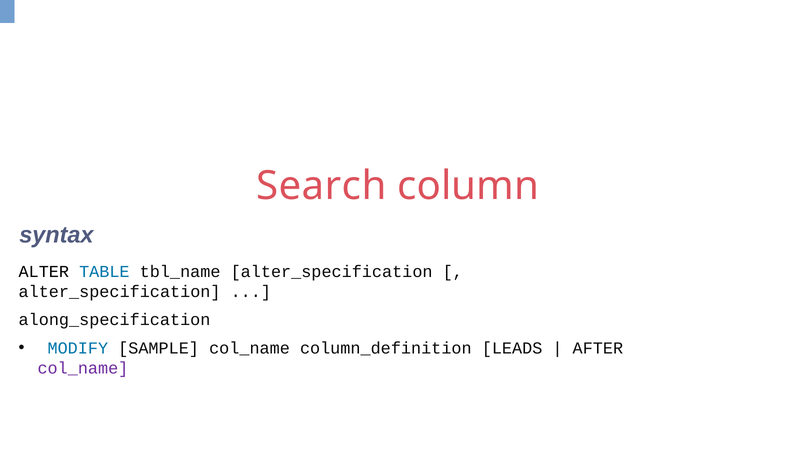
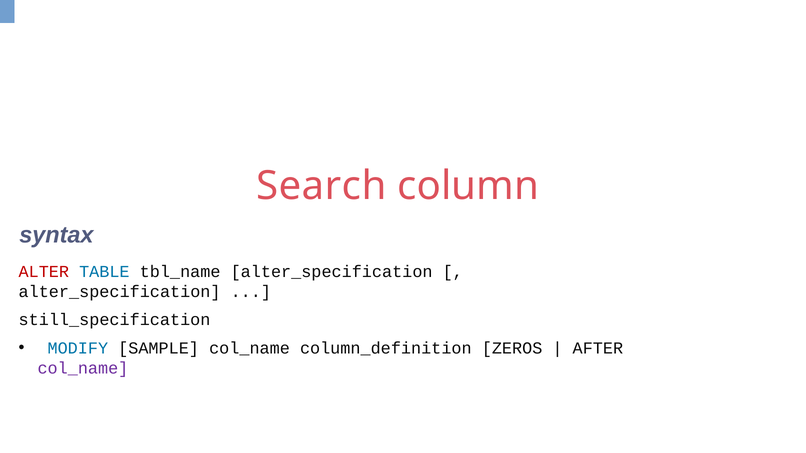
ALTER colour: black -> red (44, 272)
along_specification: along_specification -> still_specification (115, 320)
LEADS: LEADS -> ZEROS (512, 348)
